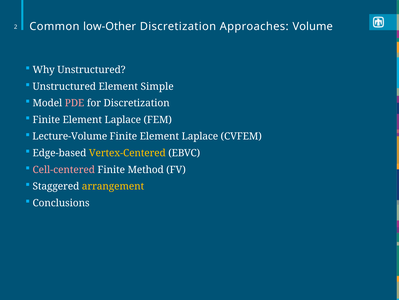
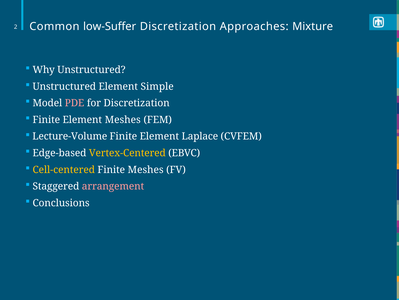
low-Other: low-Other -> low-Suffer (110, 26)
Volume: Volume -> Mixture (313, 26)
Laplace: Laplace -> Meshes (123, 120)
Cell-centered colour: pink -> yellow (64, 169)
Finite Method: Method -> Meshes (146, 169)
arrangement colour: yellow -> pink (113, 186)
